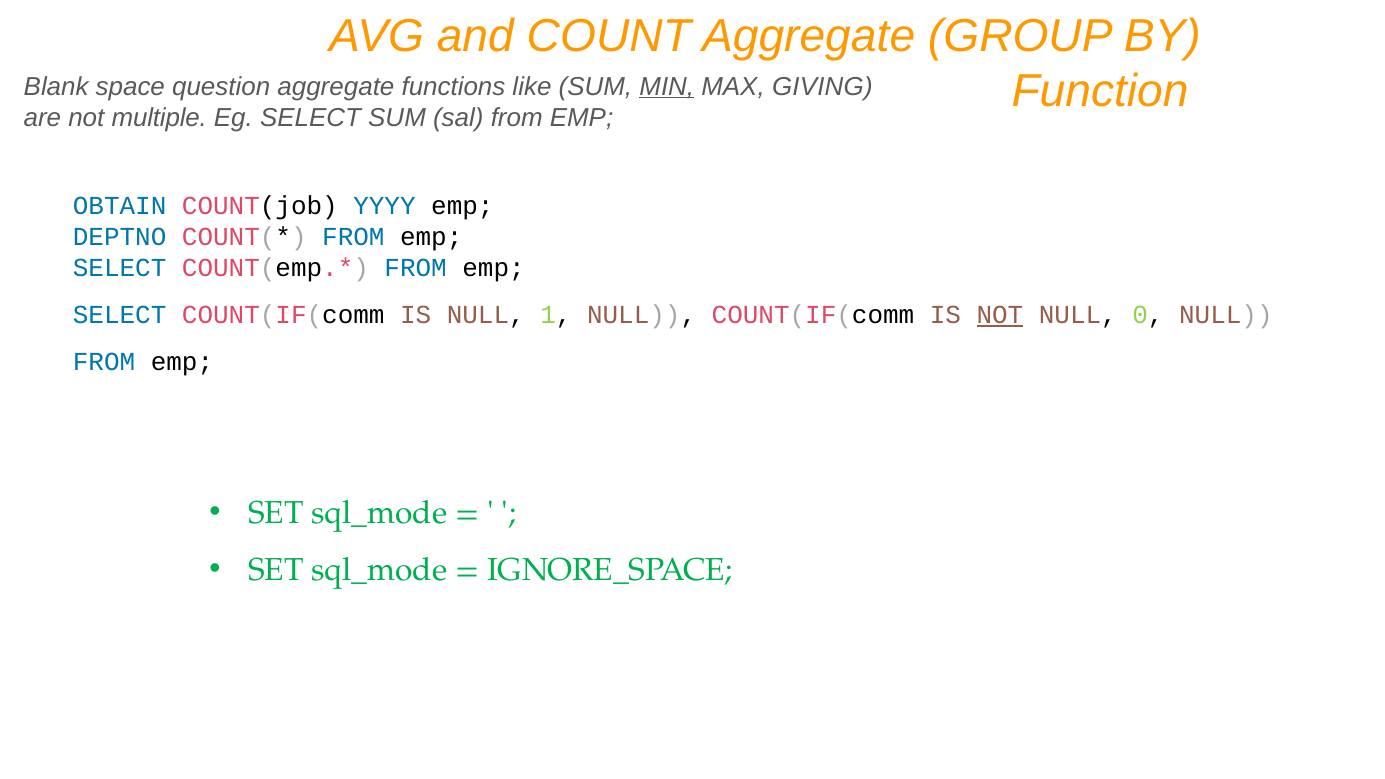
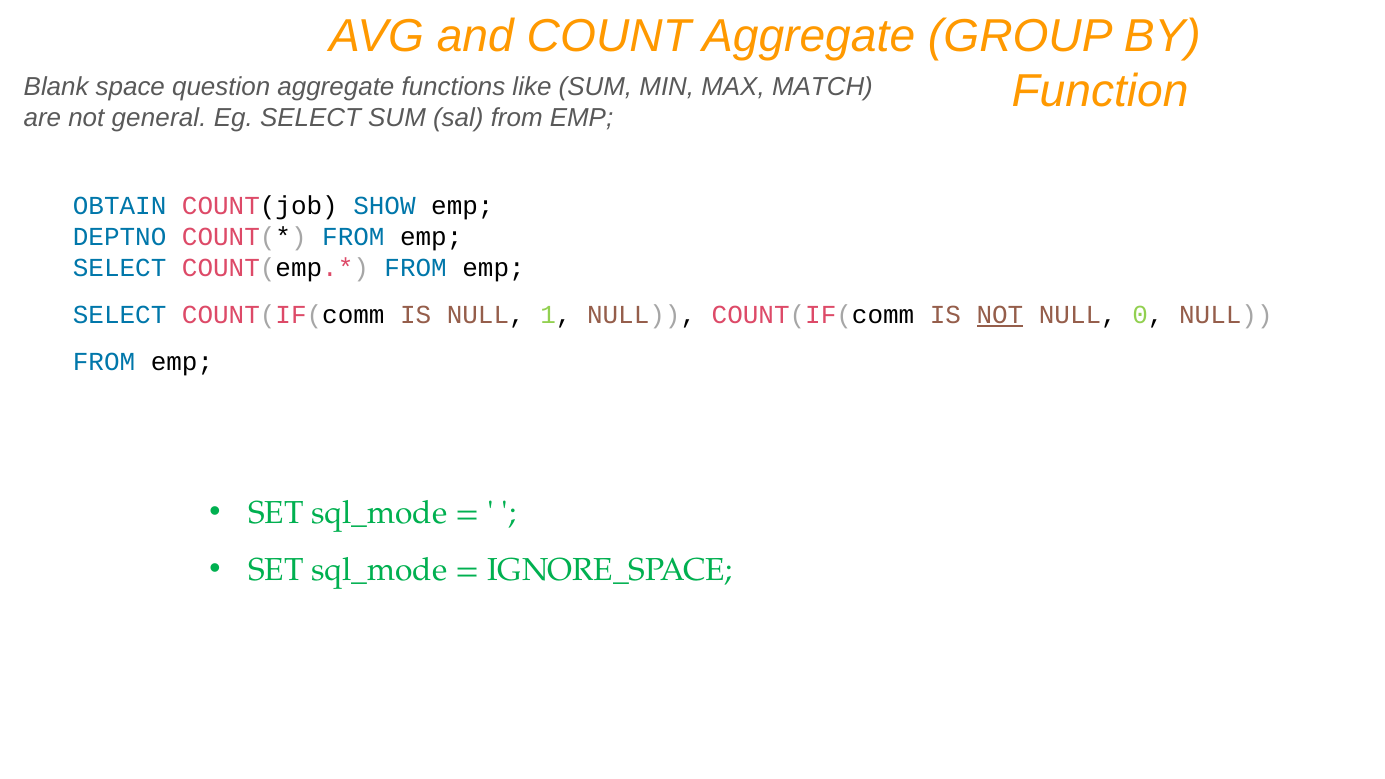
MIN underline: present -> none (667, 86)
GIVING: GIVING -> MATCH (822, 86)
multiple: multiple -> general (159, 118)
YYYY: YYYY -> SHOW (384, 206)
